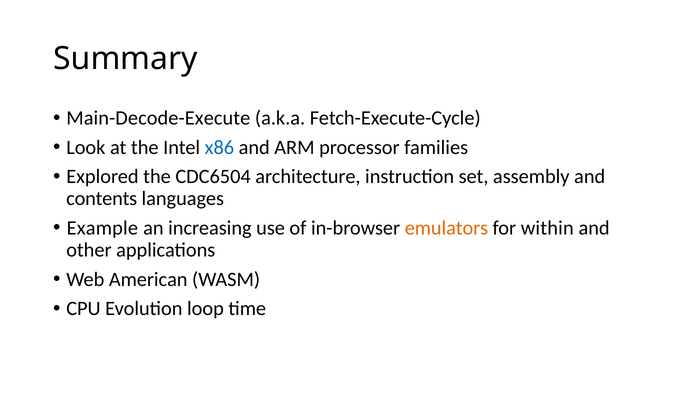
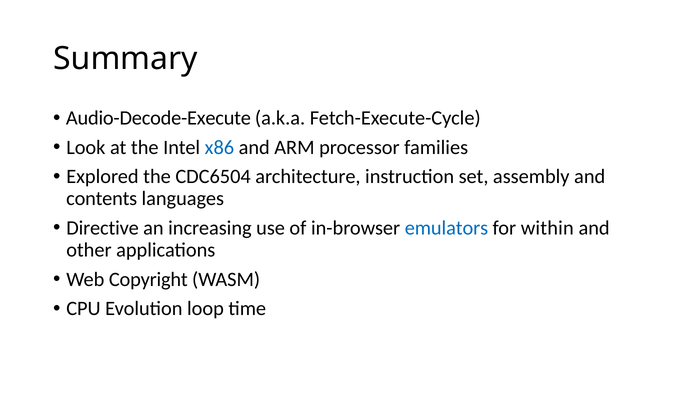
Main-Decode-Execute: Main-Decode-Execute -> Audio-Decode-Execute (158, 118)
Example: Example -> Directive (103, 228)
emulators colour: orange -> blue (446, 228)
American: American -> Copyright (148, 279)
